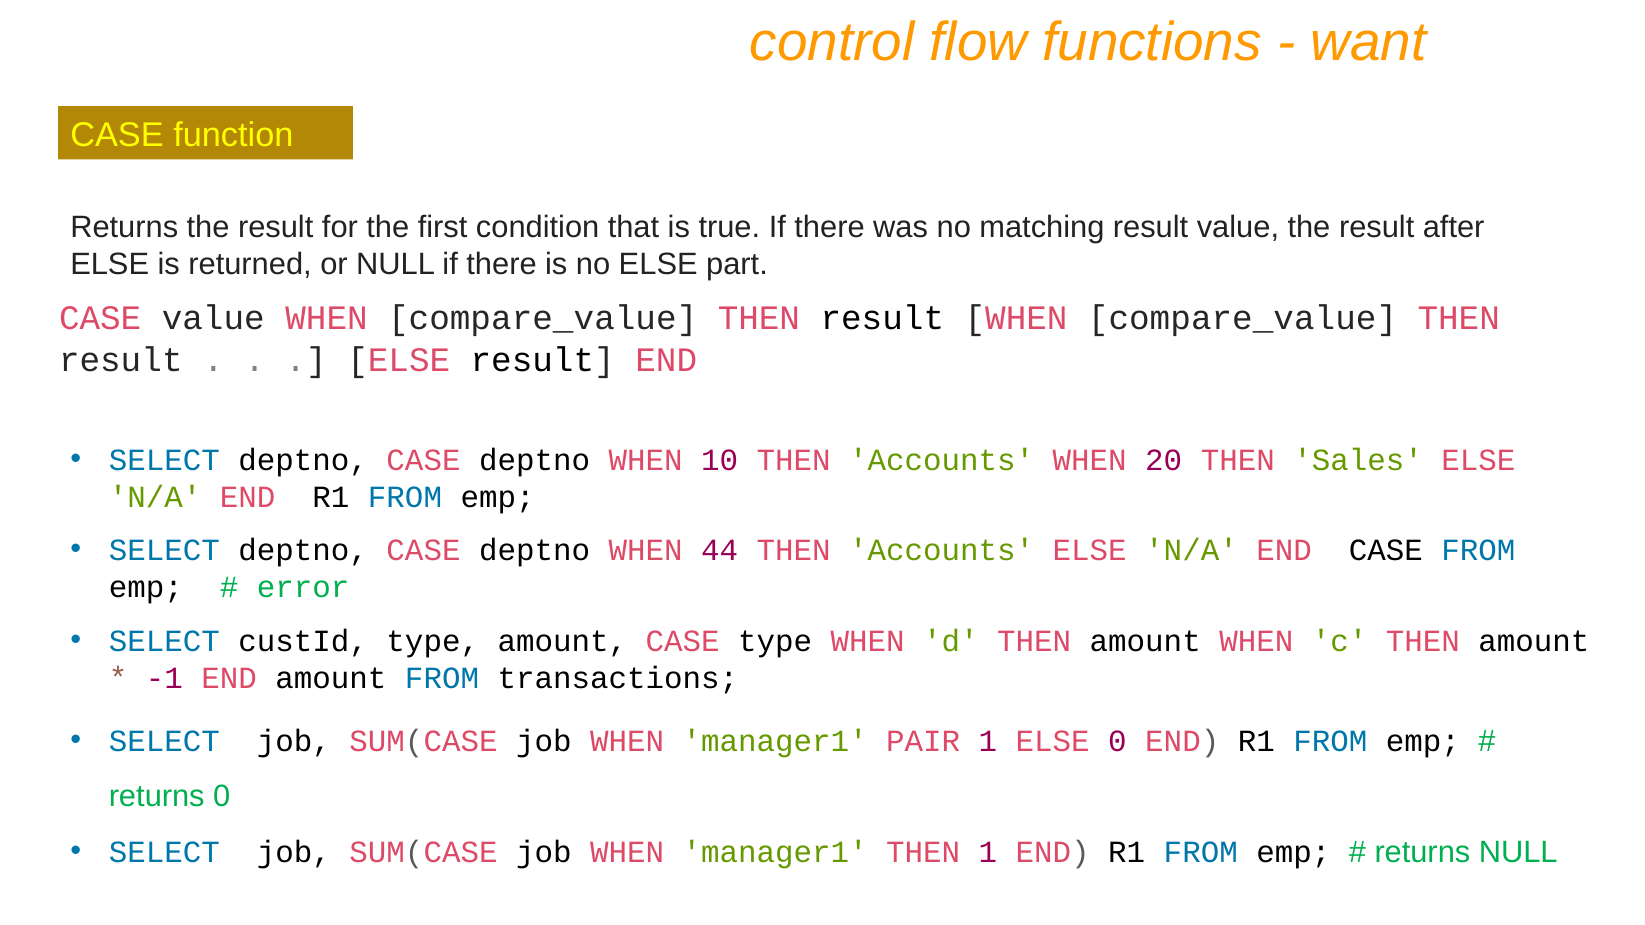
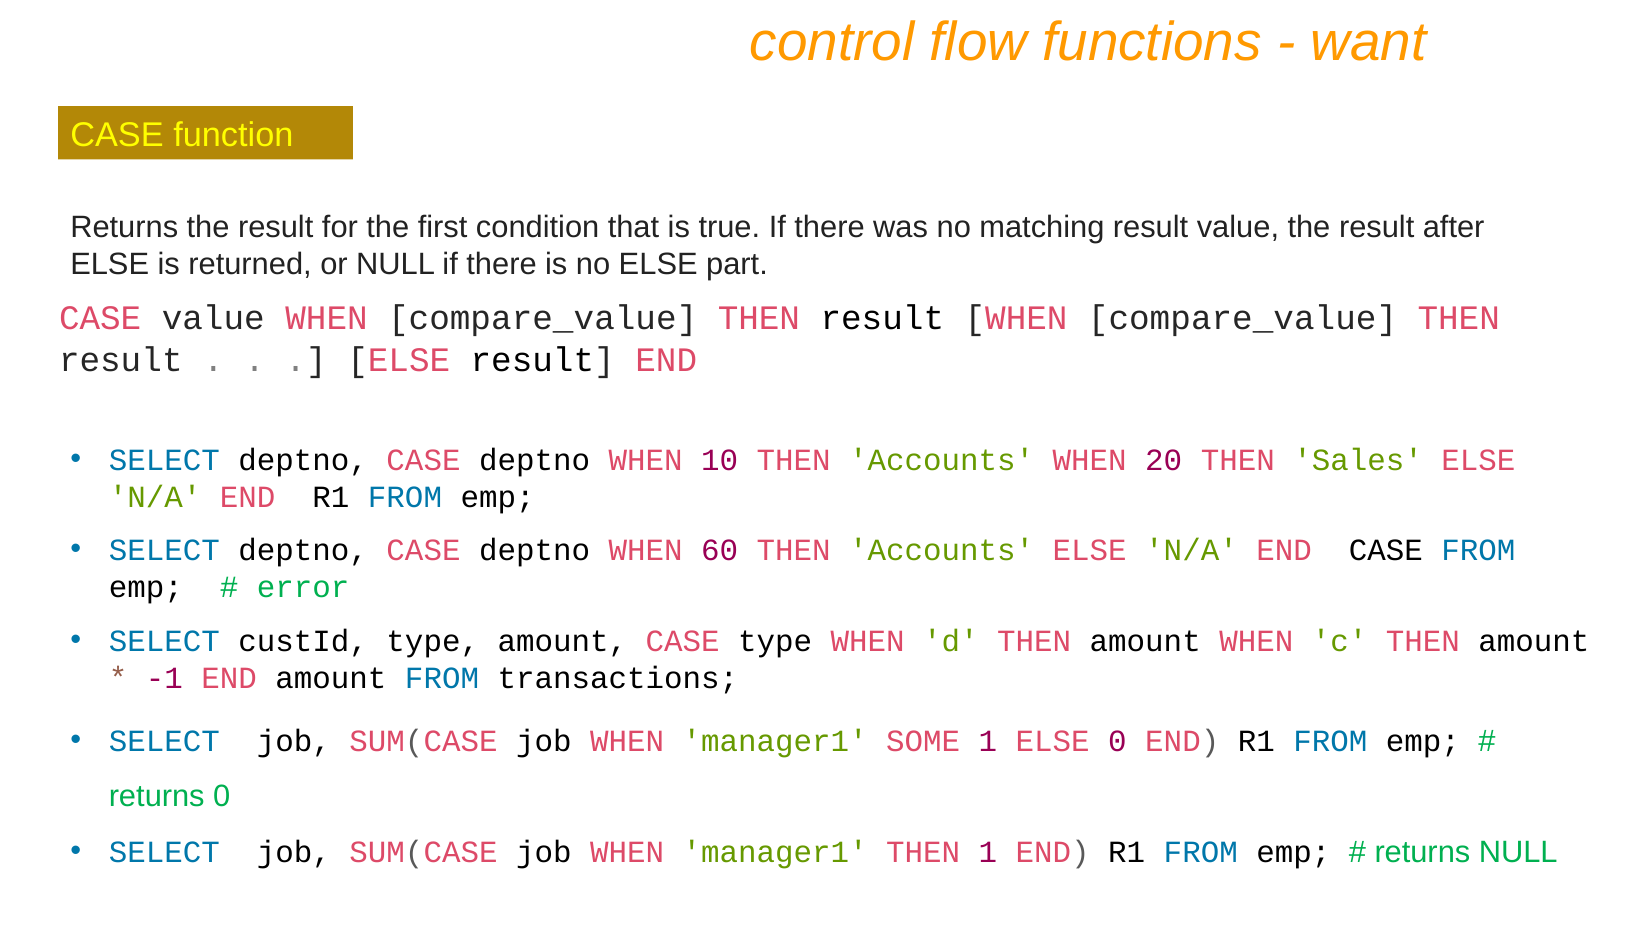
44: 44 -> 60 (720, 551)
PAIR: PAIR -> SOME (923, 741)
